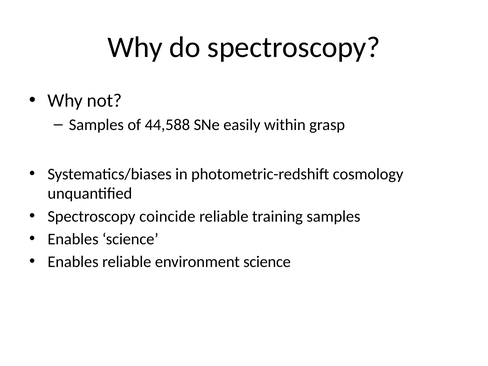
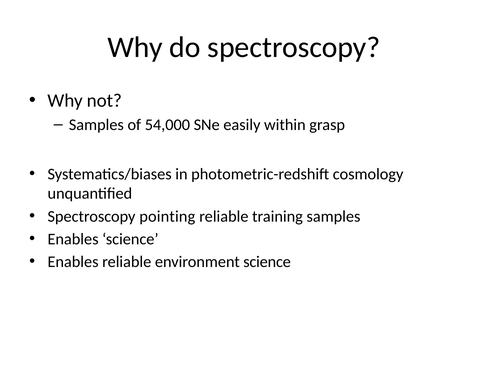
44,588: 44,588 -> 54,000 (167, 125)
coincide: coincide -> pointing (167, 216)
